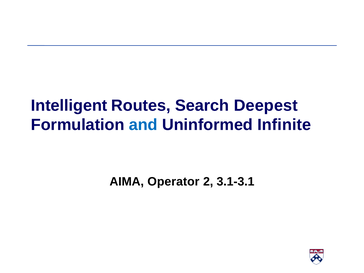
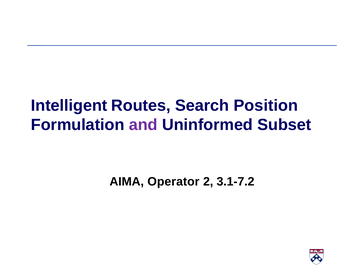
Deepest: Deepest -> Position (266, 105)
and colour: blue -> purple (143, 125)
Infinite: Infinite -> Subset (284, 125)
3.1-3.1: 3.1-3.1 -> 3.1-7.2 (235, 182)
